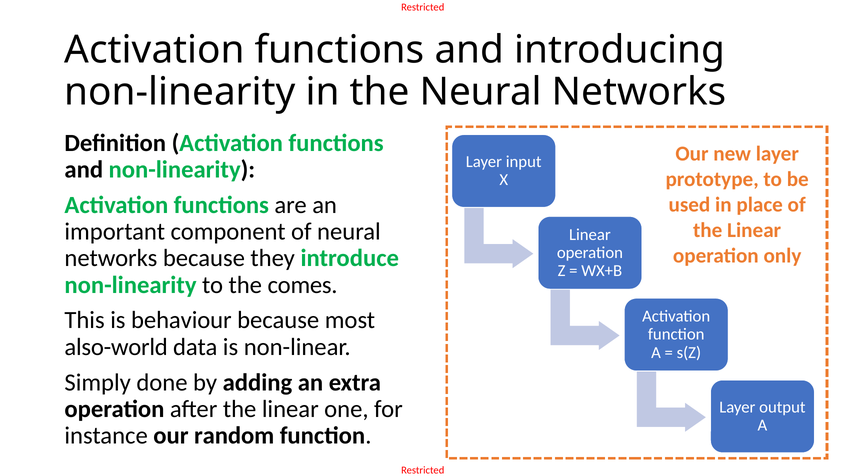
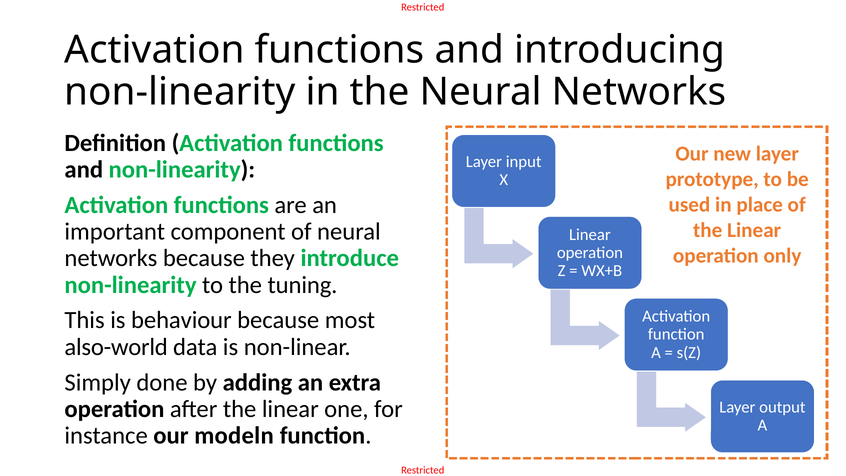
comes: comes -> tuning (303, 285)
random: random -> modeln (234, 435)
